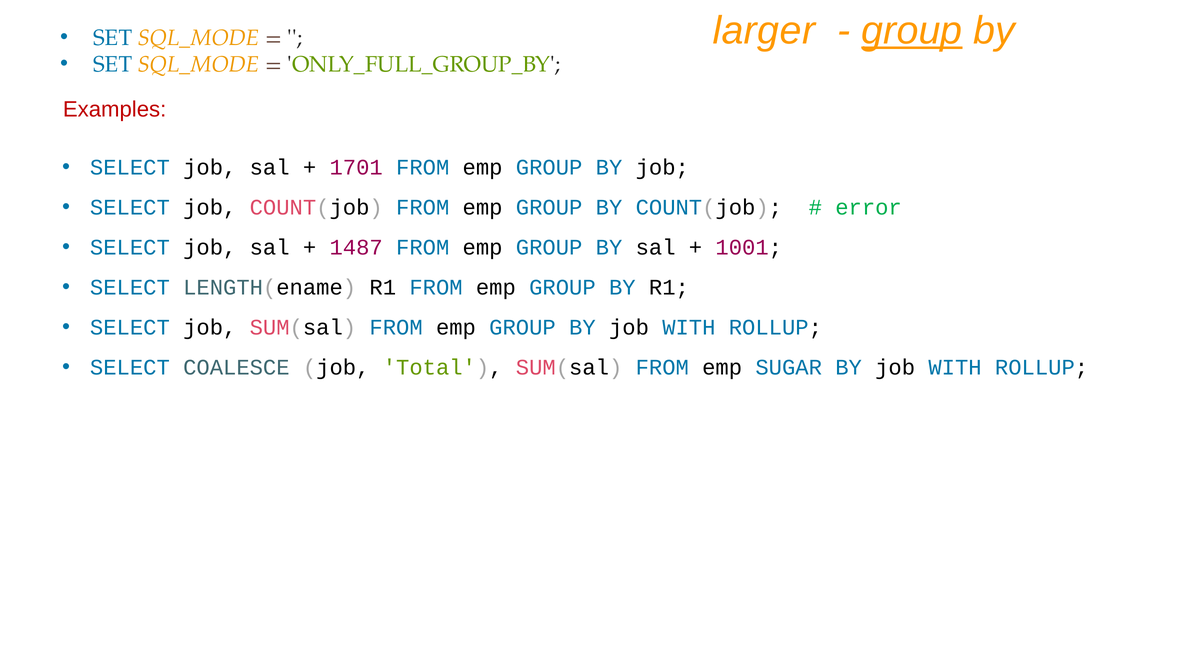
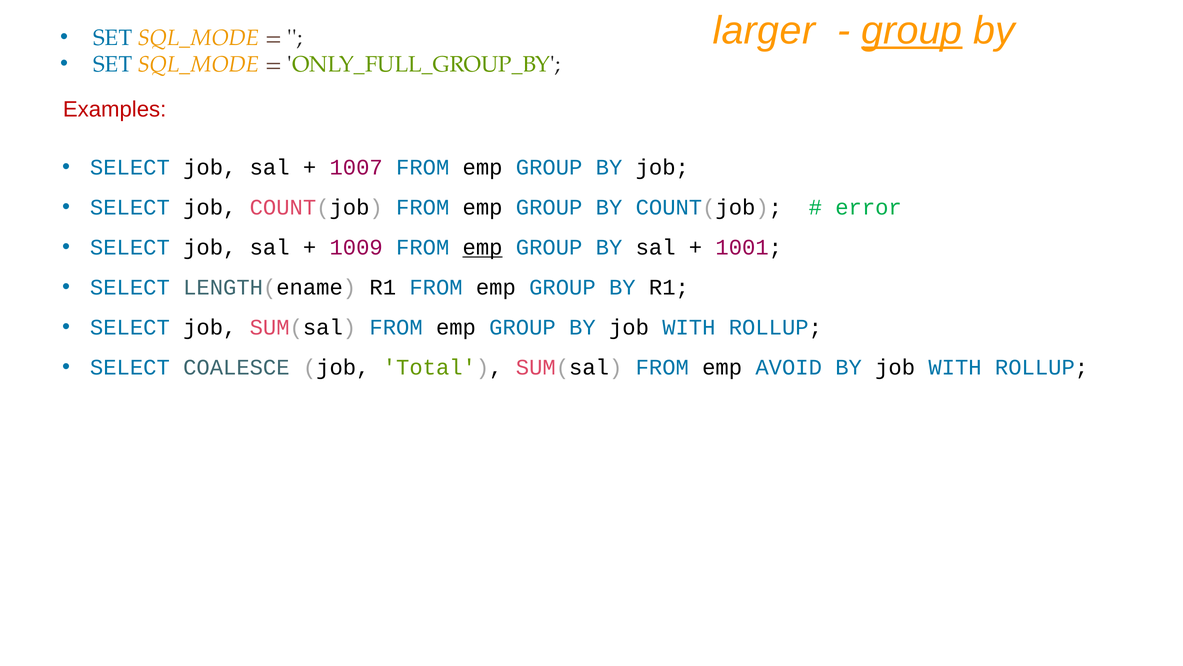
1701: 1701 -> 1007 (356, 167)
1487: 1487 -> 1009 (356, 247)
emp underline: none -> present (483, 247)
SUGAR: SUGAR -> AVOID (789, 367)
